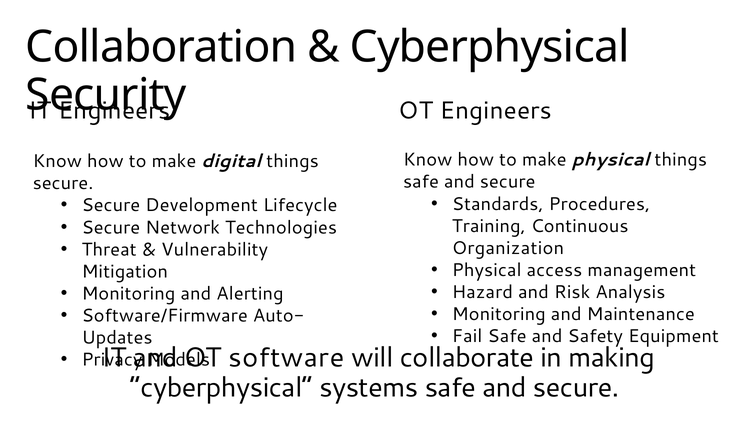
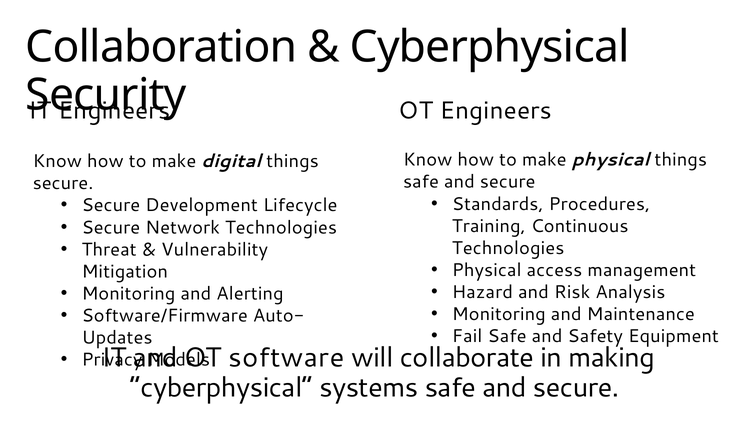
Organization: Organization -> Technologies (508, 248)
